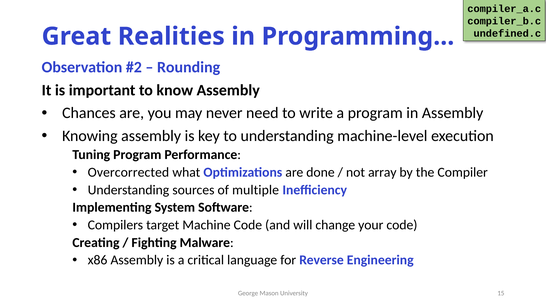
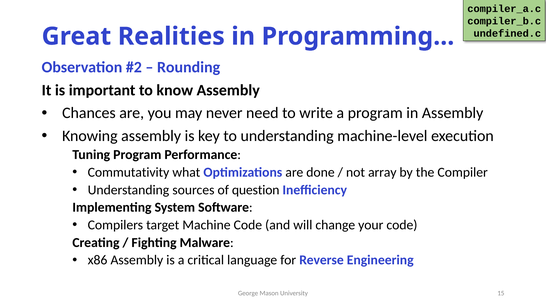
Overcorrected: Overcorrected -> Commutativity (128, 172)
multiple: multiple -> question (256, 190)
